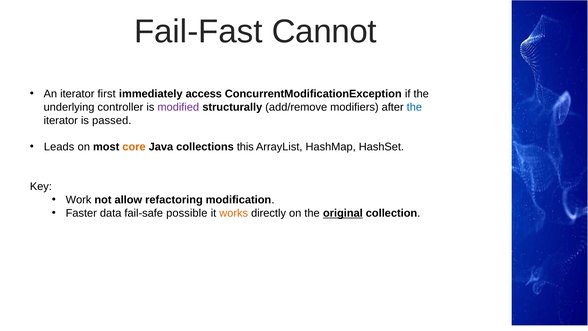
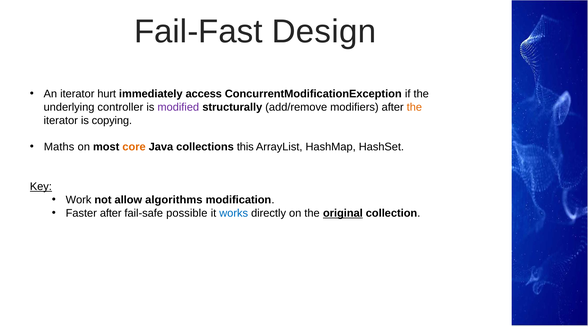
Cannot: Cannot -> Design (324, 32)
first: first -> hurt (107, 94)
the colour: blue -> orange (414, 107)
passed: passed -> copying (112, 120)
Leads: Leads -> Maths (59, 147)
Key underline: none -> present (41, 186)
refactoring: refactoring -> algorithms (174, 200)
Faster data: data -> after (111, 213)
works colour: orange -> blue (234, 213)
